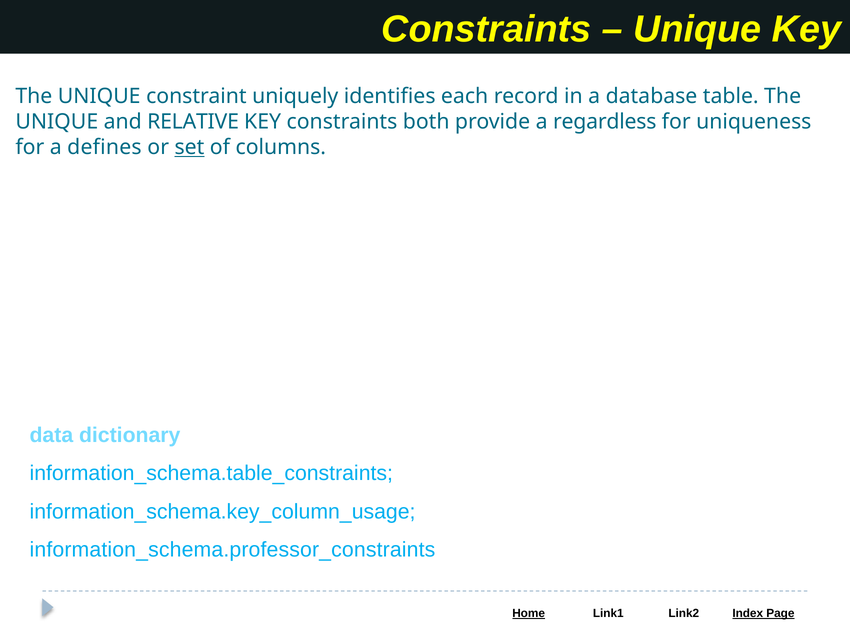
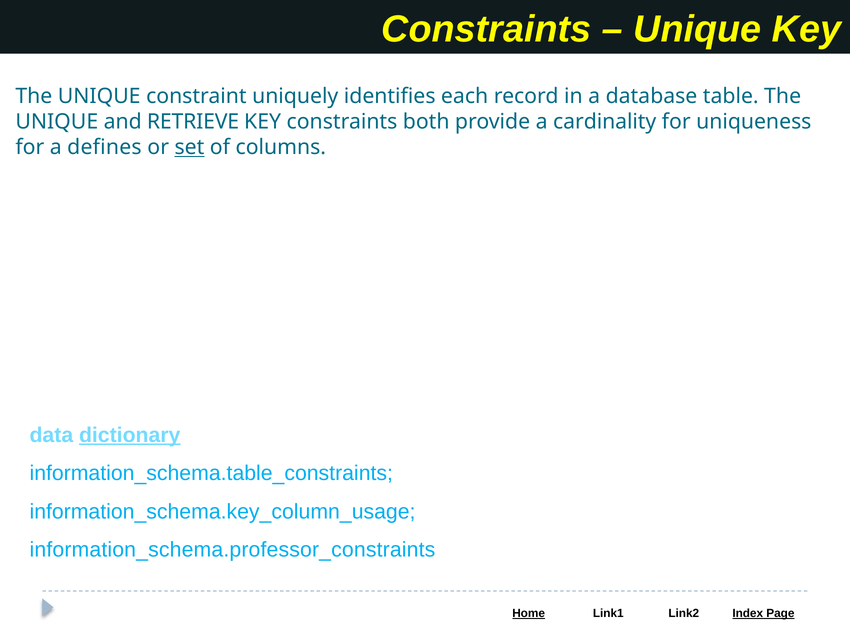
RELATIVE: RELATIVE -> RETRIEVE (193, 122)
regardless: regardless -> cardinality (605, 122)
dictionary underline: none -> present (130, 435)
